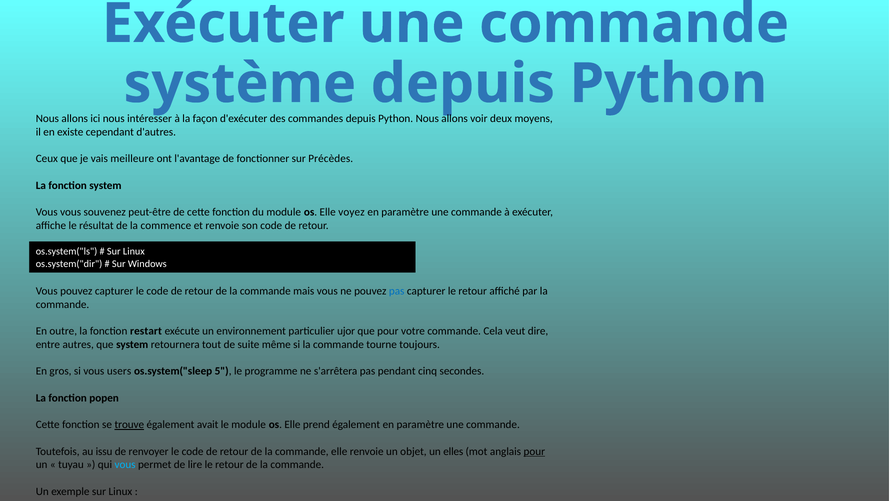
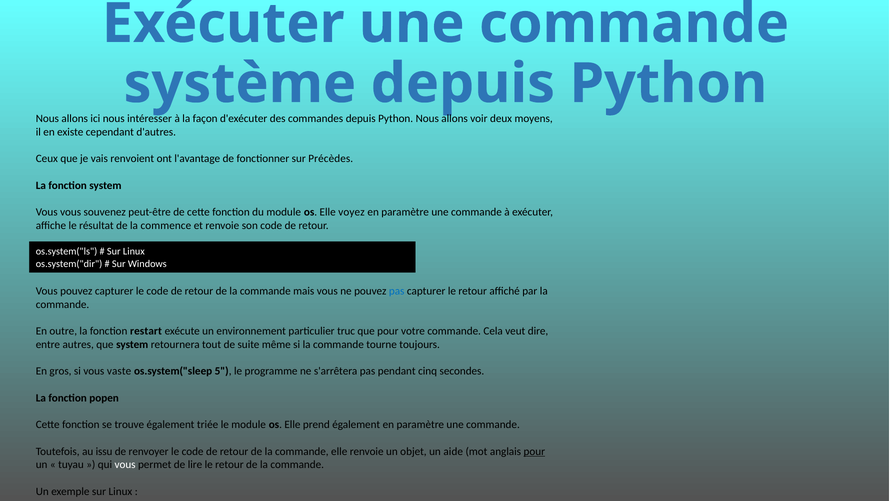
meilleure: meilleure -> renvoient (132, 159)
ujor: ujor -> truc (346, 331)
users: users -> vaste (119, 371)
trouve underline: present -> none (129, 425)
avait: avait -> triée (208, 425)
elles: elles -> aide (453, 452)
vous colour: light blue -> white (125, 465)
